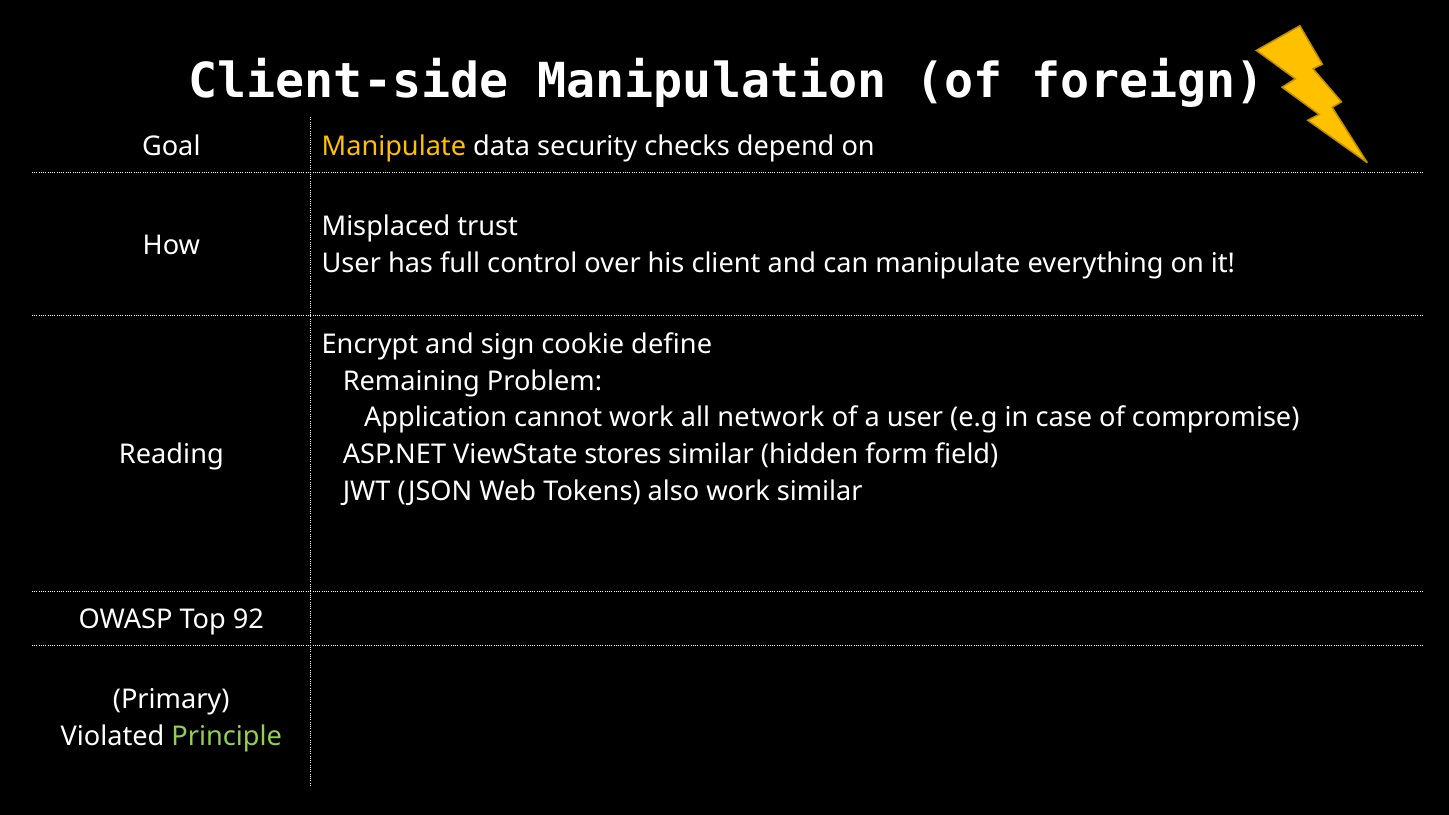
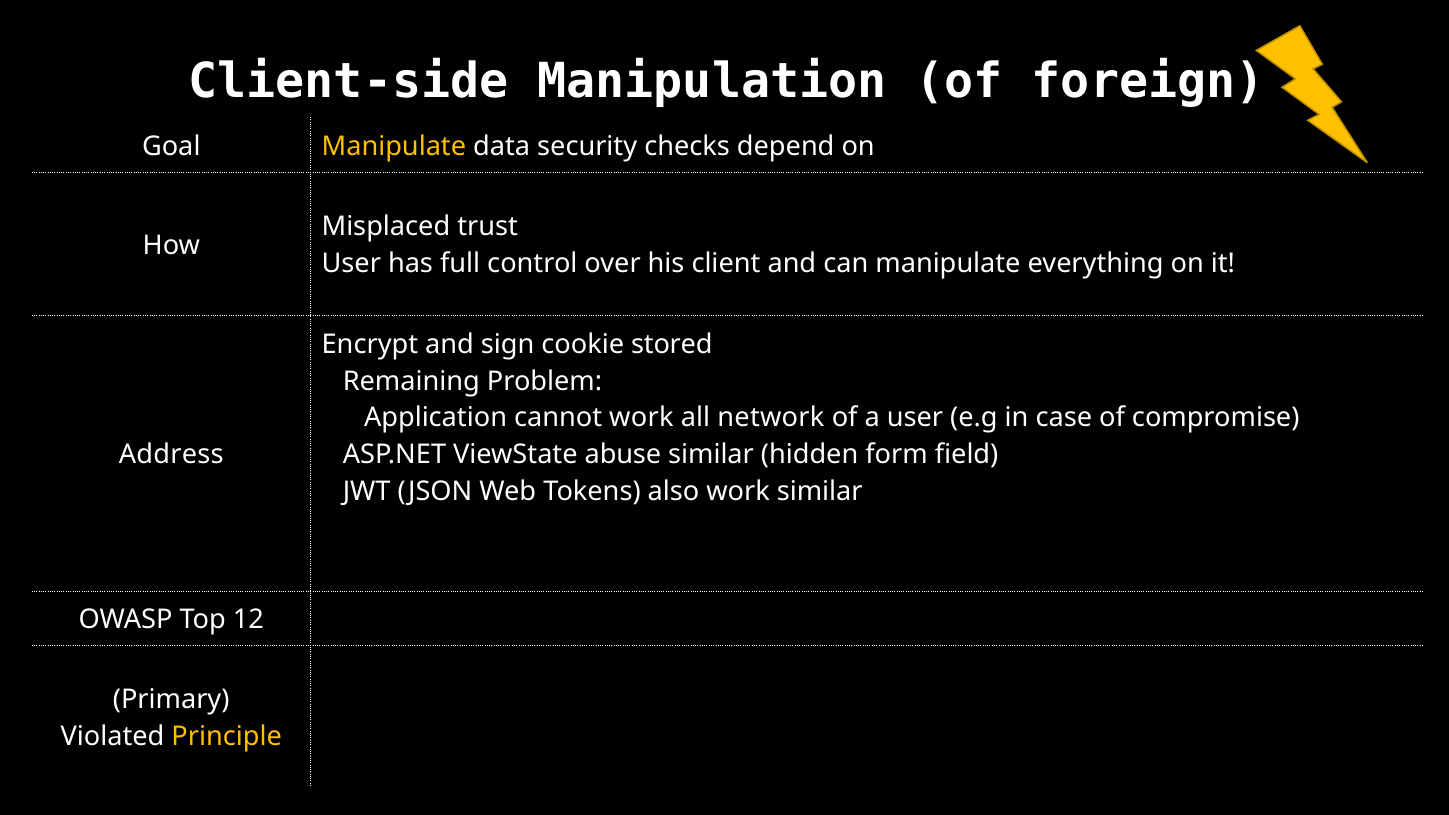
define: define -> stored (672, 344)
Reading: Reading -> Address (171, 455)
stores: stores -> abuse (623, 455)
92: 92 -> 12 (248, 620)
Principle colour: light green -> yellow (227, 736)
